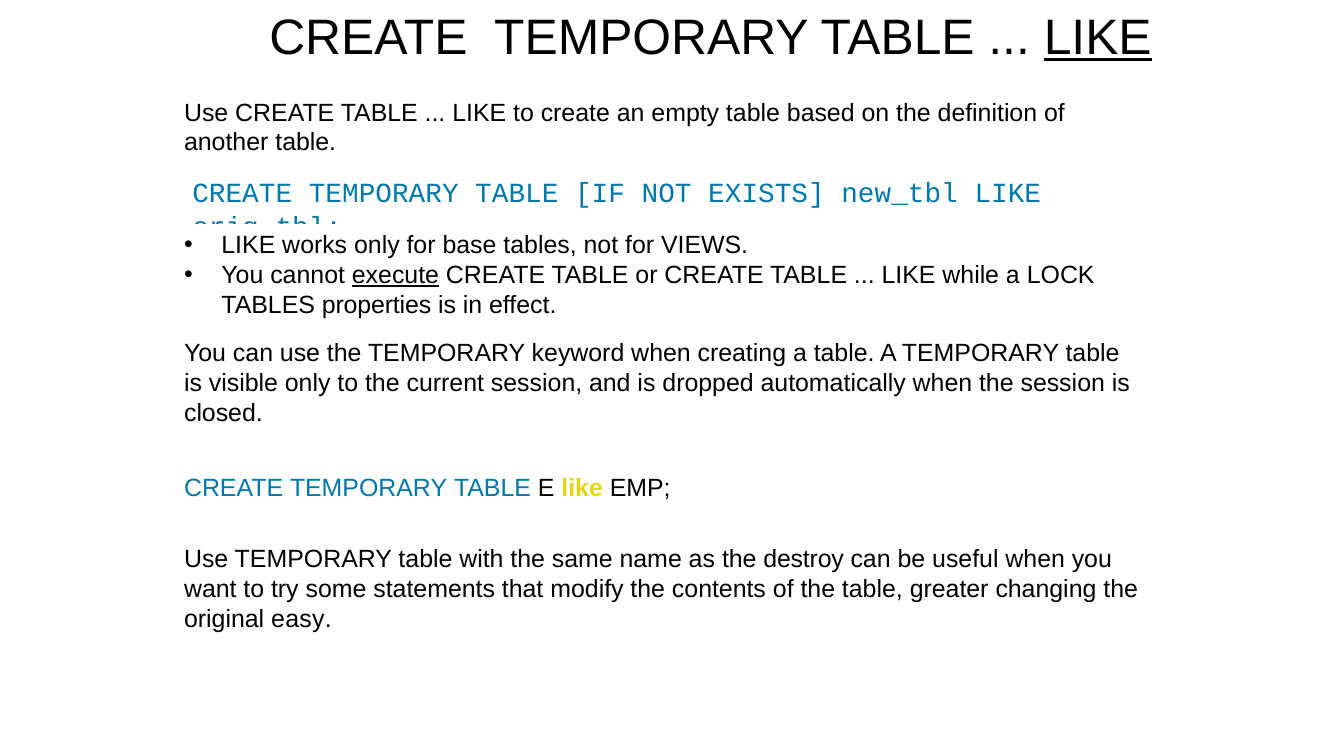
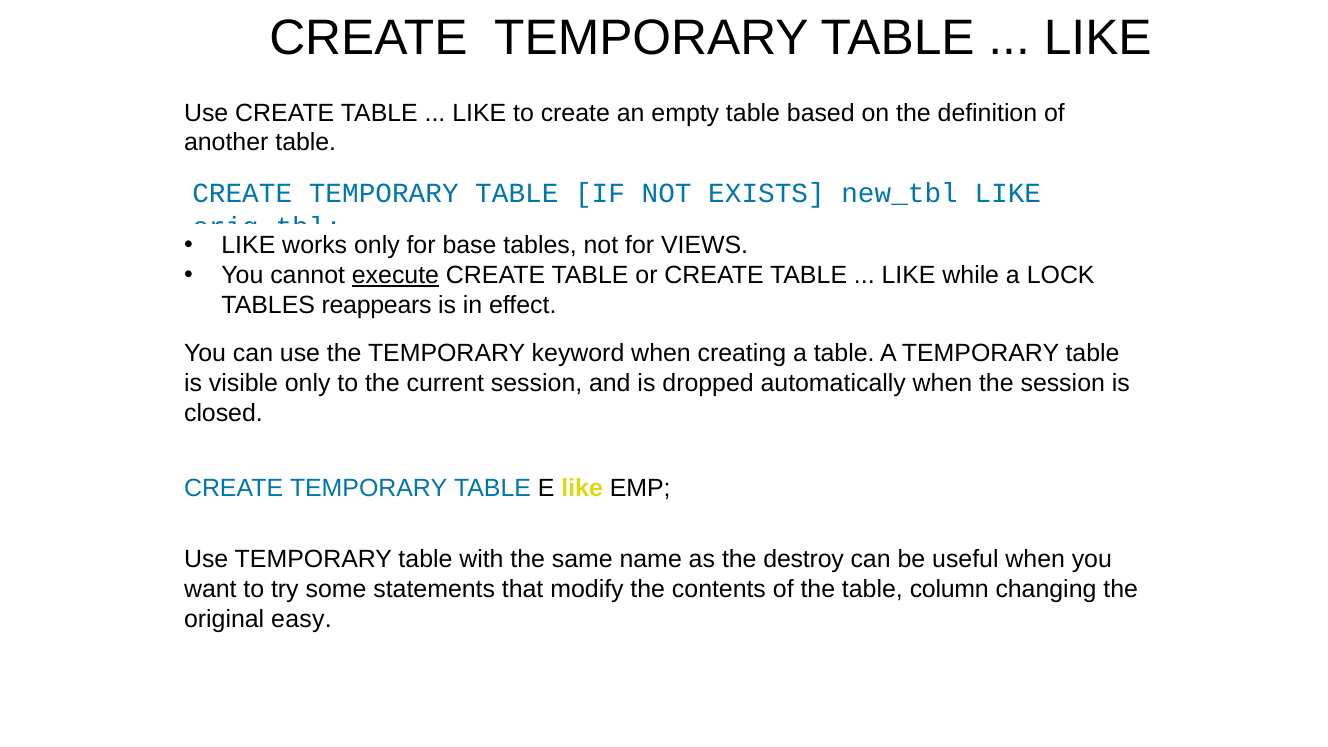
LIKE underline: present -> none (1098, 38)
properties: properties -> reappears (377, 305)
greater: greater -> column (949, 589)
